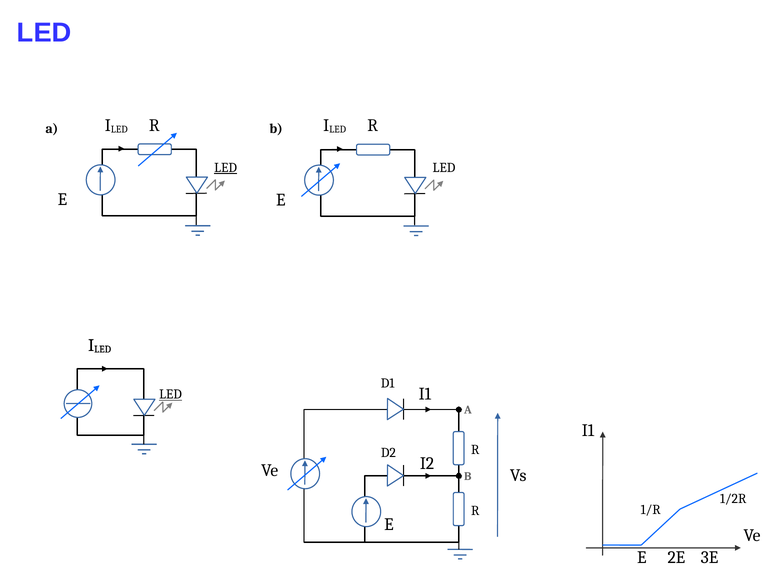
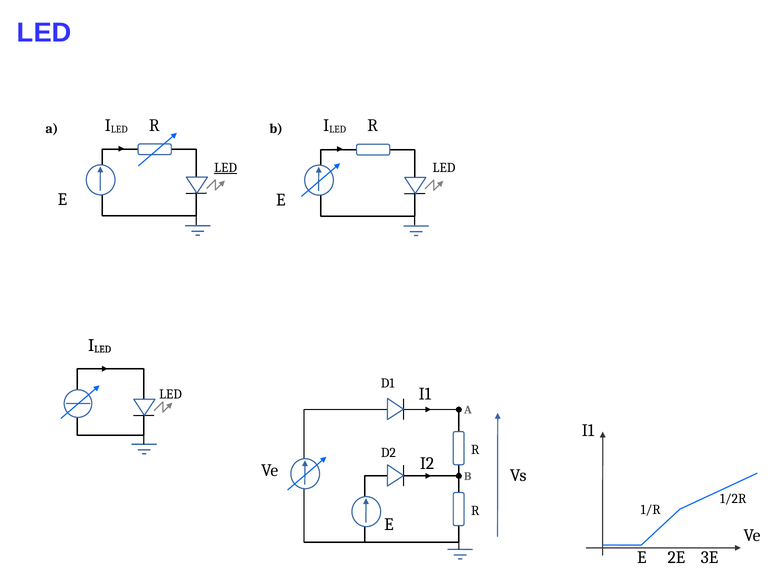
LED underline: present -> none (170, 394)
